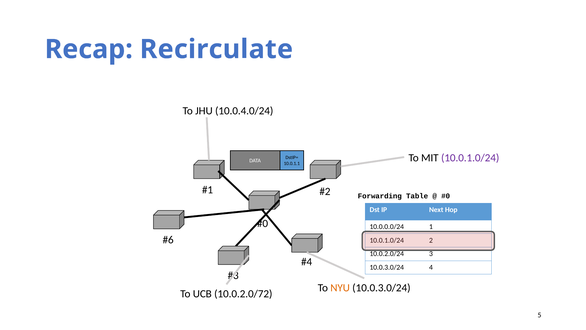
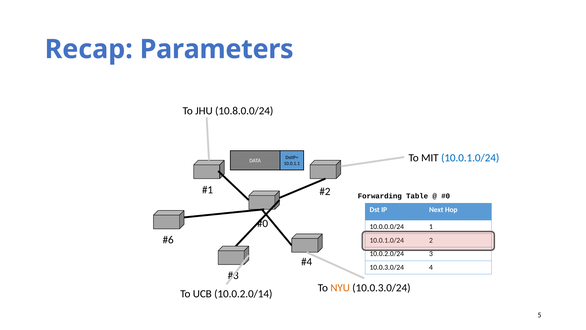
Recirculate: Recirculate -> Parameters (217, 49)
10.0.4.0/24: 10.0.4.0/24 -> 10.8.0.0/24 (244, 111)
10.0.1.0/24 colour: purple -> blue (470, 158)
10.0.2.0/72: 10.0.2.0/72 -> 10.0.2.0/14 (243, 294)
